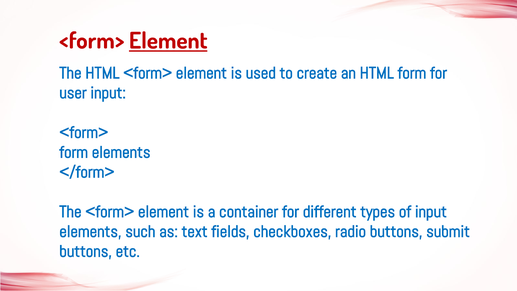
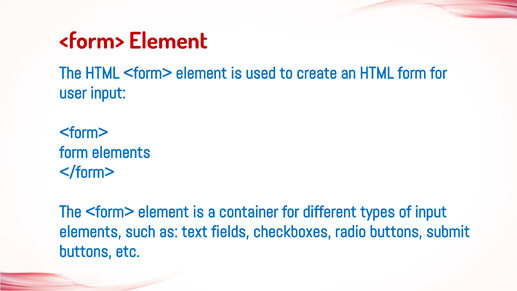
Element underline: present -> none (168, 41)
